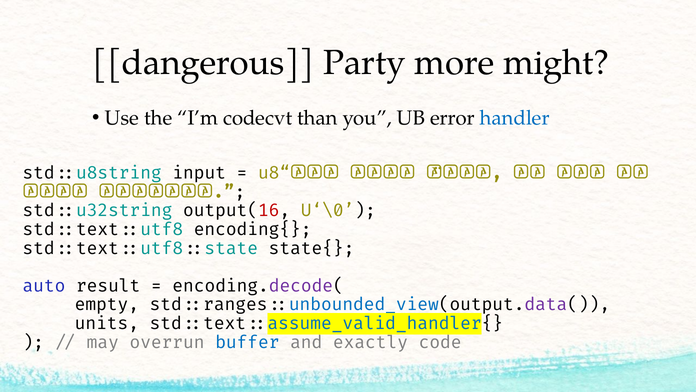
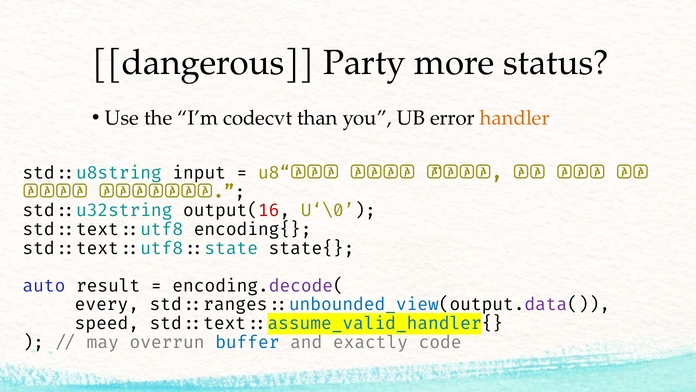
might: might -> status (556, 63)
handler colour: blue -> orange (515, 118)
empty: empty -> every (107, 304)
units: units -> speed (107, 323)
